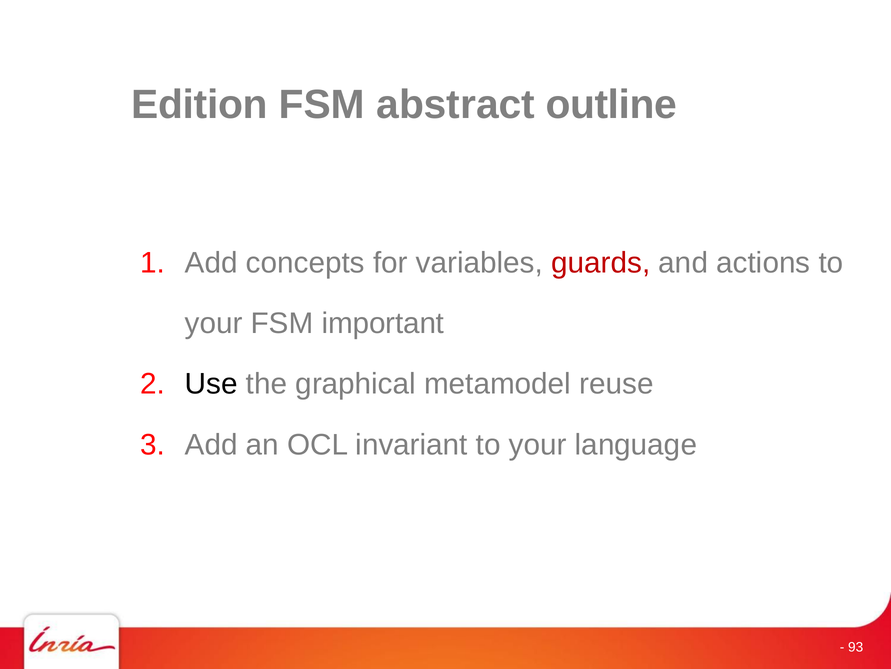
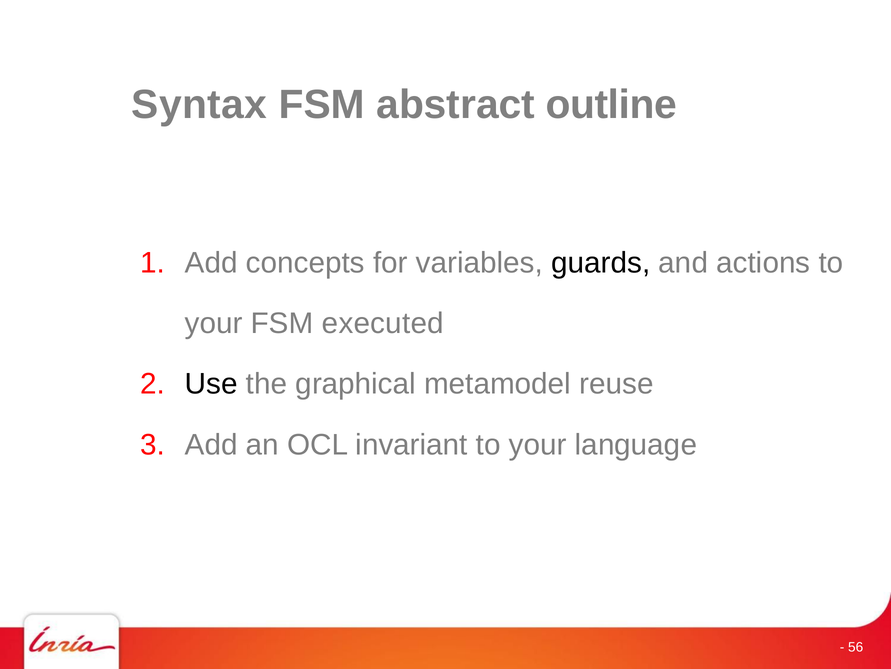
Edition: Edition -> Syntax (199, 105)
guards colour: red -> black (601, 262)
important: important -> executed (383, 323)
93: 93 -> 56 (856, 646)
